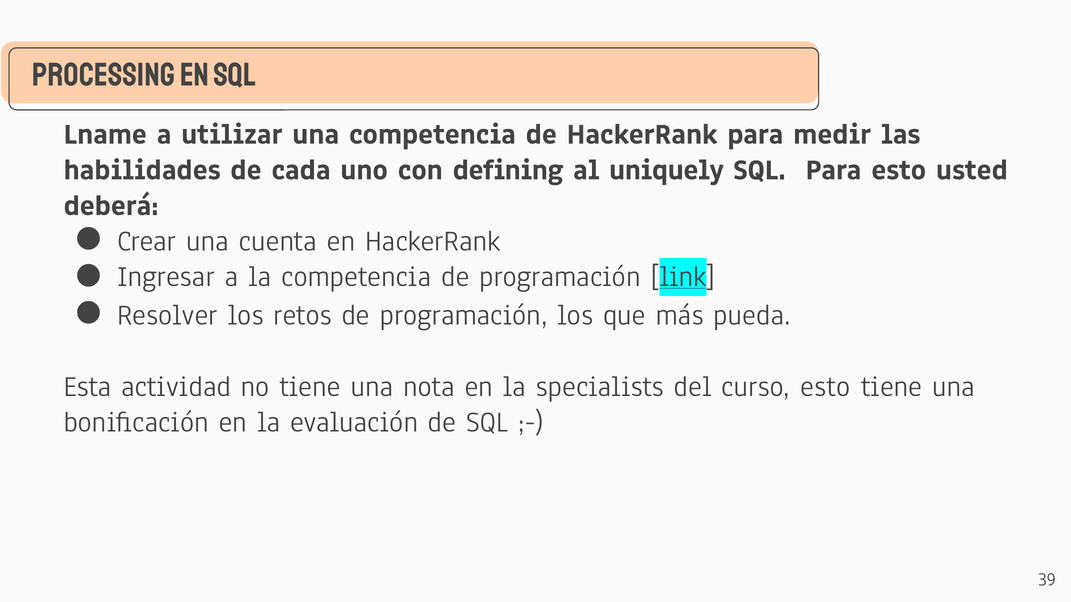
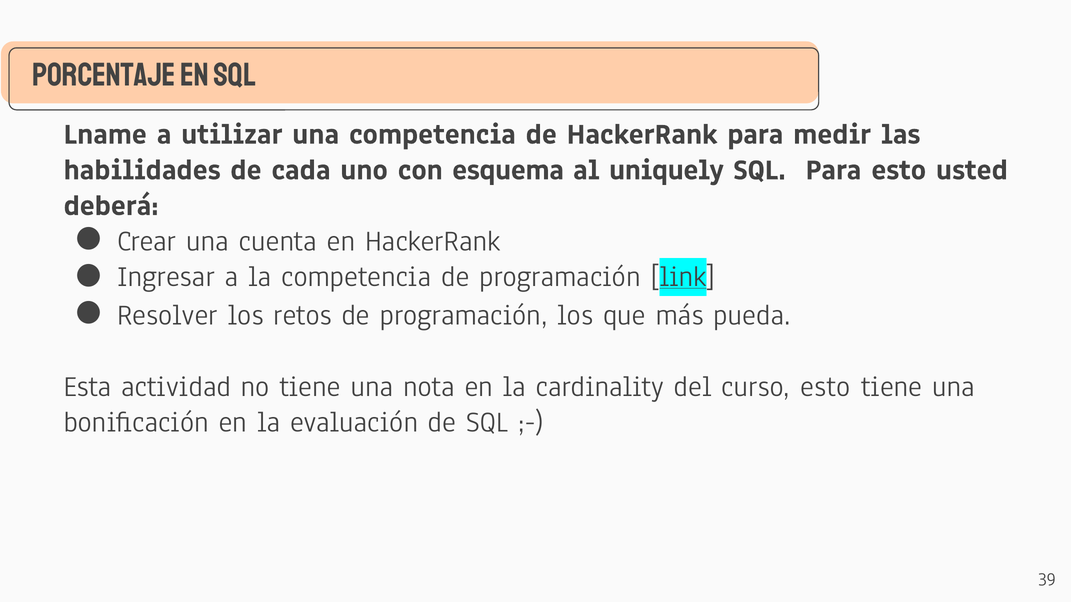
Processing: Processing -> Porcentaje (104, 75)
defining: defining -> esquema (508, 170)
specialists: specialists -> cardinality (600, 387)
